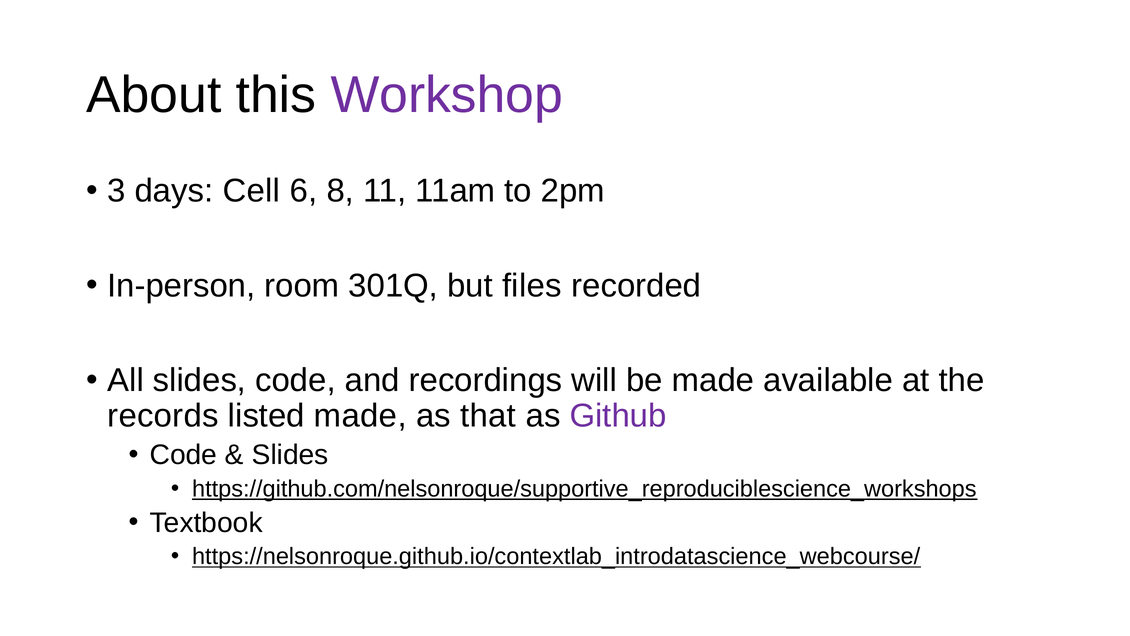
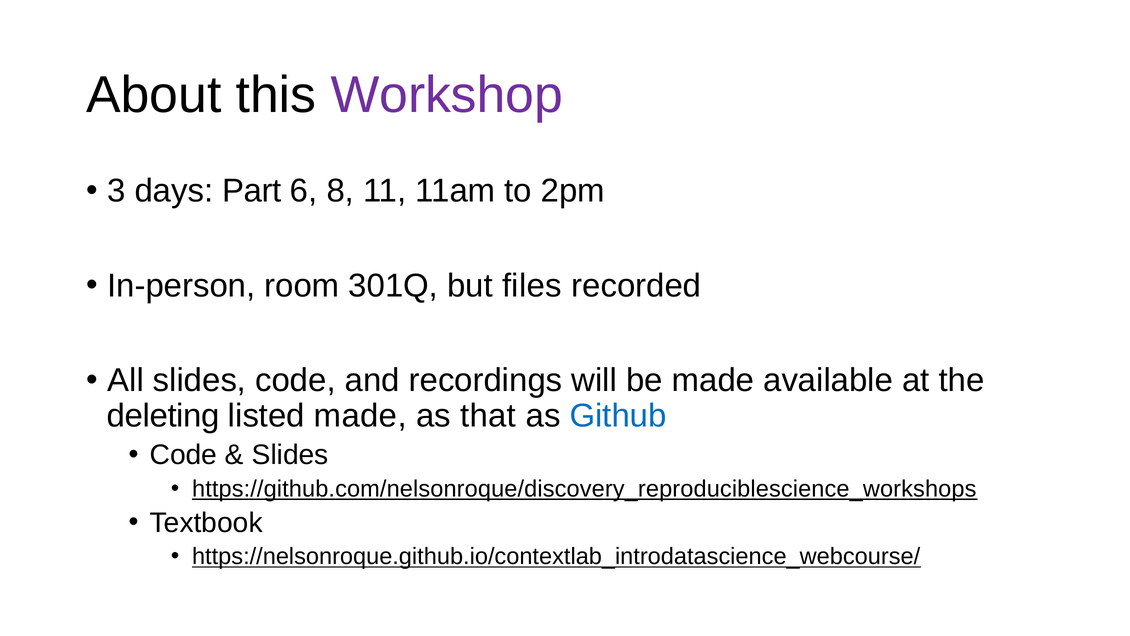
Cell: Cell -> Part (252, 191)
records: records -> deleting (163, 416)
Github colour: purple -> blue (618, 416)
https://github.com/nelsonroque/supportive_reproduciblescience_workshops: https://github.com/nelsonroque/supportive_reproduciblescience_workshops -> https://github.com/nelsonroque/discovery_reproduciblescience_workshops (584, 489)
